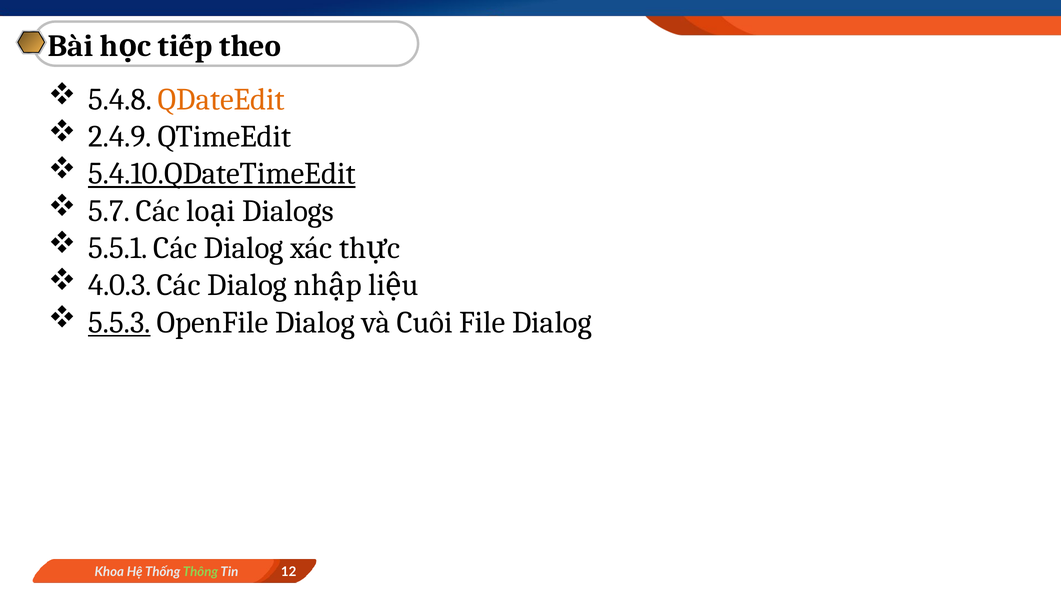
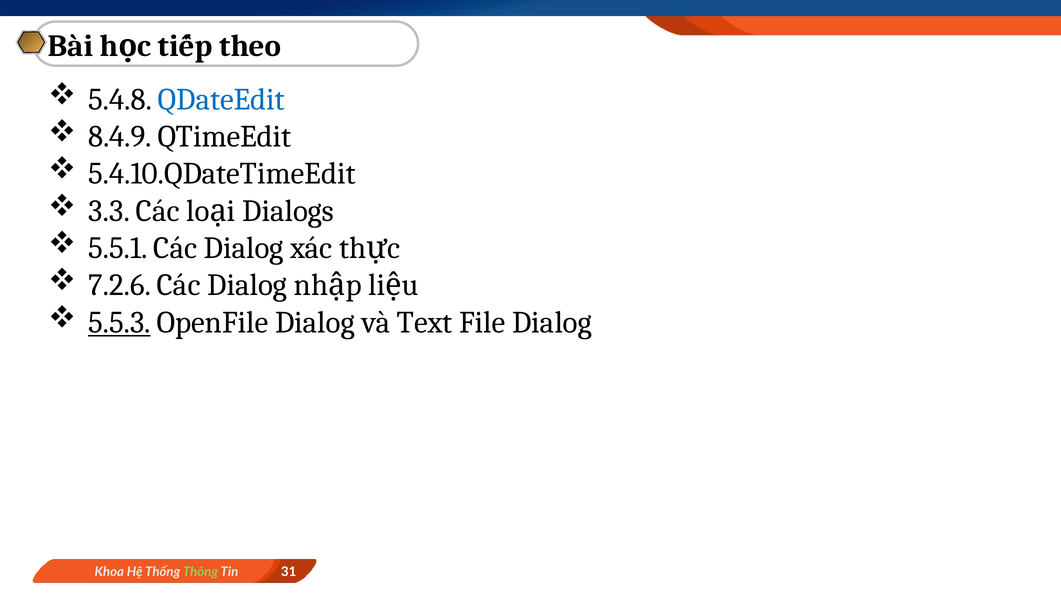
QDateEdit colour: orange -> blue (221, 99)
2.4.9: 2.4.9 -> 8.4.9 (120, 137)
5.4.10.QDateTimeEdit underline: present -> none (222, 174)
5.7: 5.7 -> 3.3 (109, 211)
4.0.3: 4.0.3 -> 7.2.6 (120, 285)
Cuối: Cuối -> Text (425, 322)
12: 12 -> 31 (289, 572)
